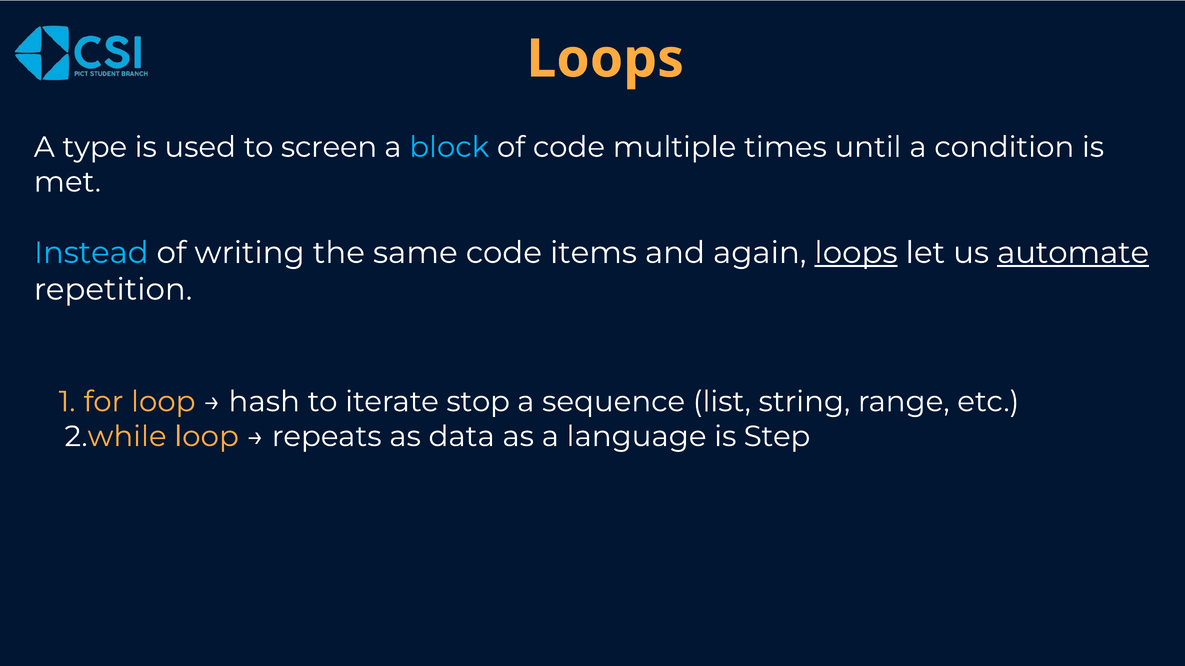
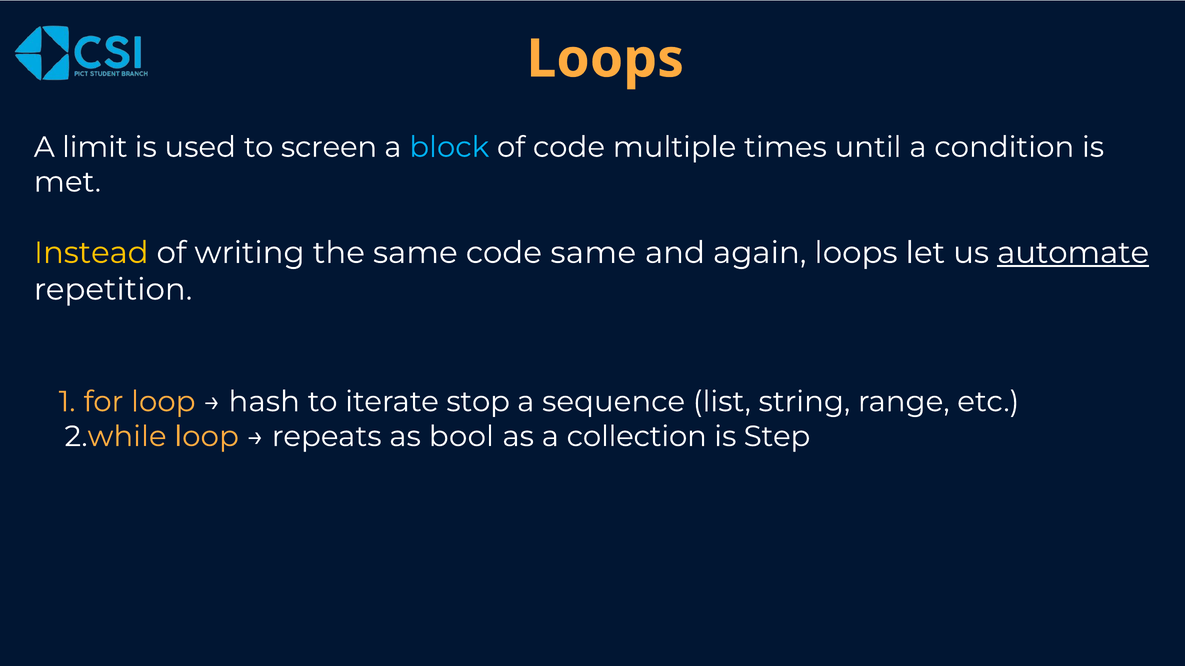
type: type -> limit (95, 147)
Instead colour: light blue -> yellow (91, 253)
code items: items -> same (593, 253)
loops underline: present -> none (856, 253)
data: data -> bool (461, 437)
language: language -> collection (637, 437)
